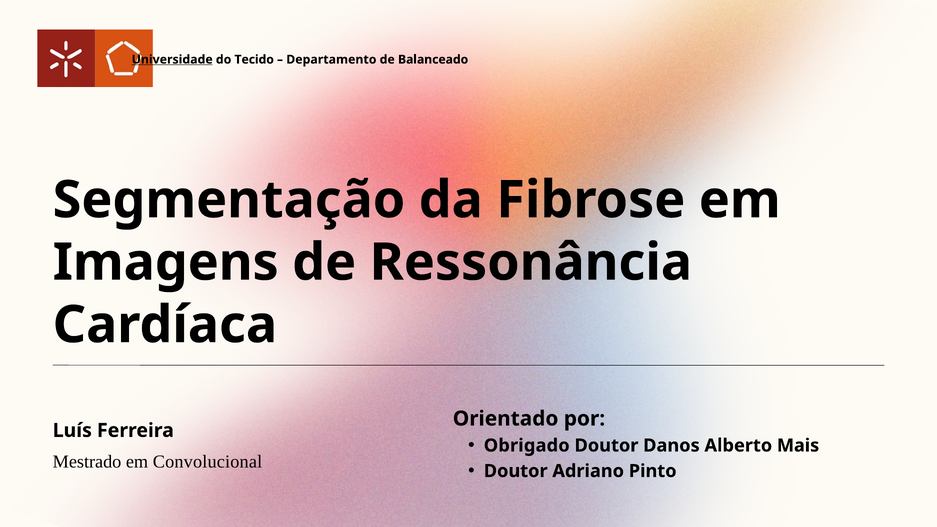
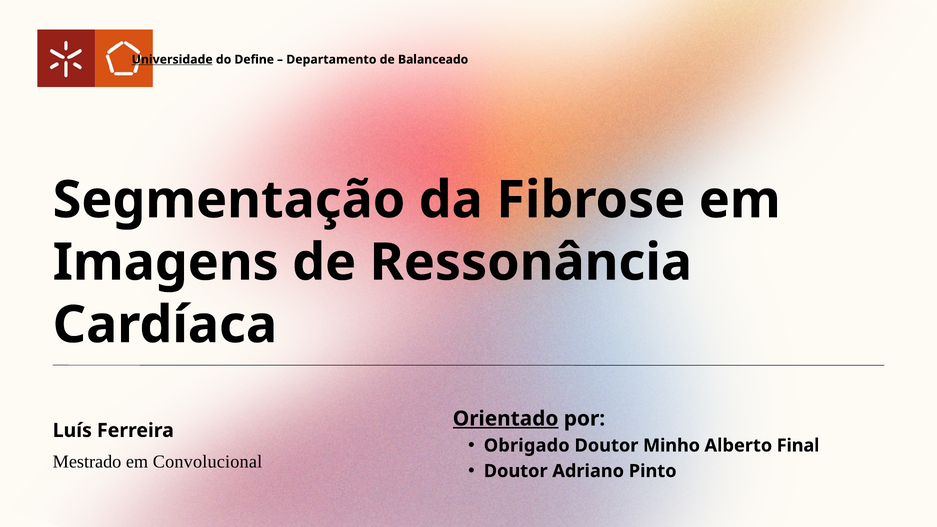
Tecido: Tecido -> Define (254, 60)
Orientado underline: none -> present (506, 419)
Danos: Danos -> Minho (672, 446)
Mais: Mais -> Final (798, 446)
